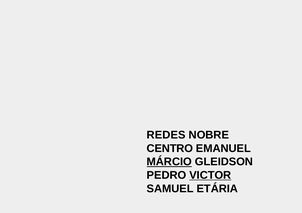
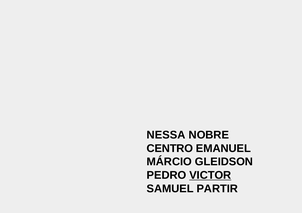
REDES: REDES -> NESSA (166, 135)
MÁRCIO underline: present -> none (169, 162)
ETÁRIA: ETÁRIA -> PARTIR (217, 188)
